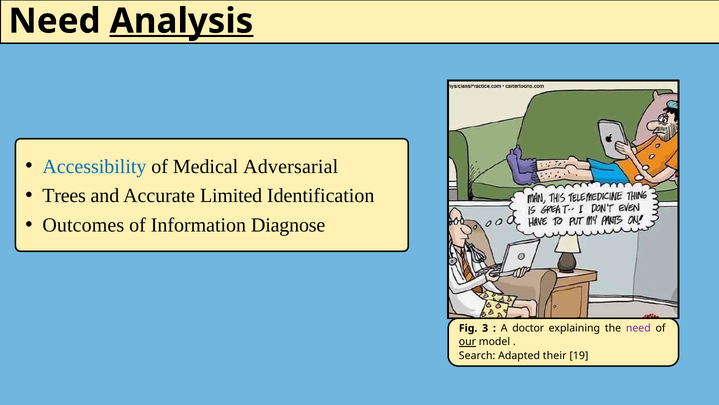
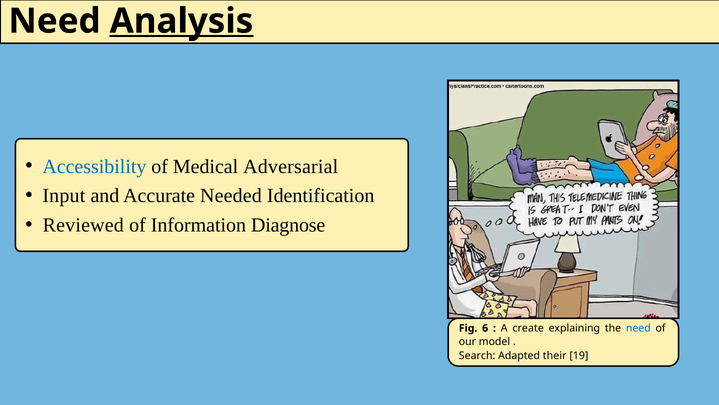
Trees: Trees -> Input (64, 196)
Limited: Limited -> Needed (231, 196)
Outcomes: Outcomes -> Reviewed (83, 225)
3: 3 -> 6 (485, 328)
doctor: doctor -> create (528, 328)
need colour: purple -> blue (638, 328)
our underline: present -> none (467, 341)
